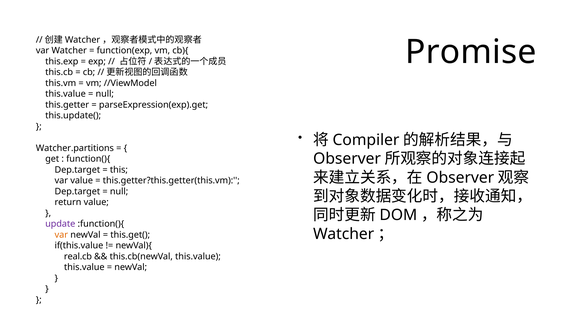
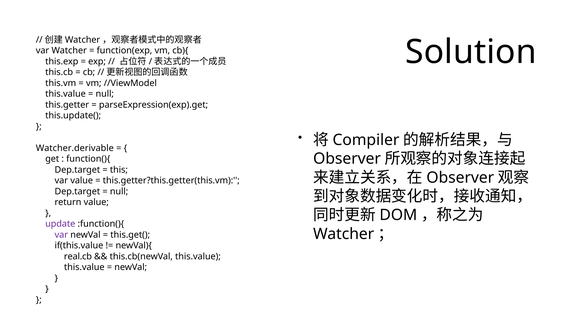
Promise: Promise -> Solution (471, 52)
Watcher.partitions: Watcher.partitions -> Watcher.derivable (75, 148)
var colour: orange -> purple (61, 235)
